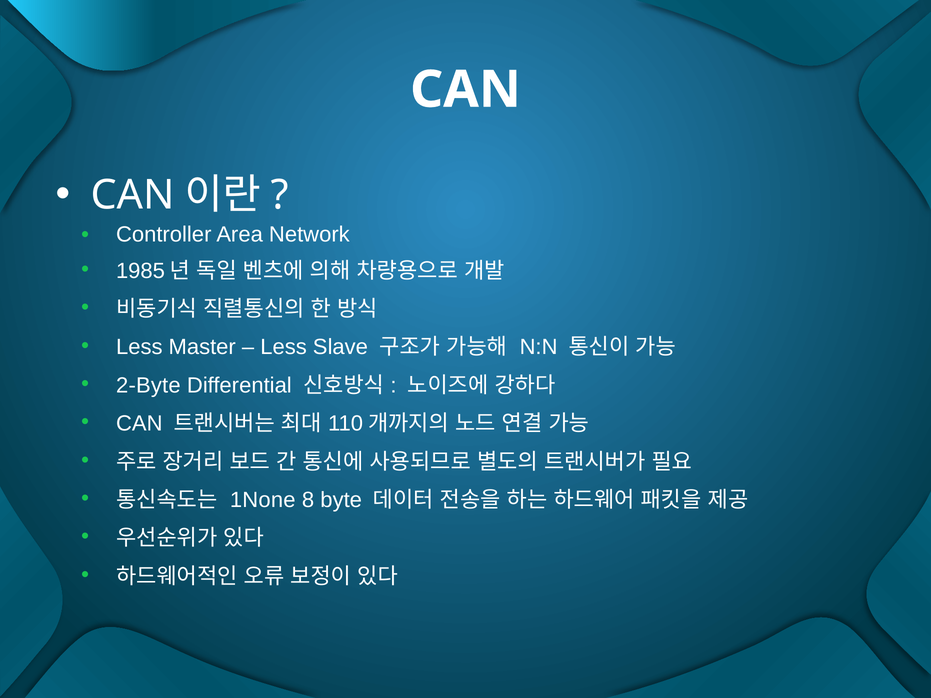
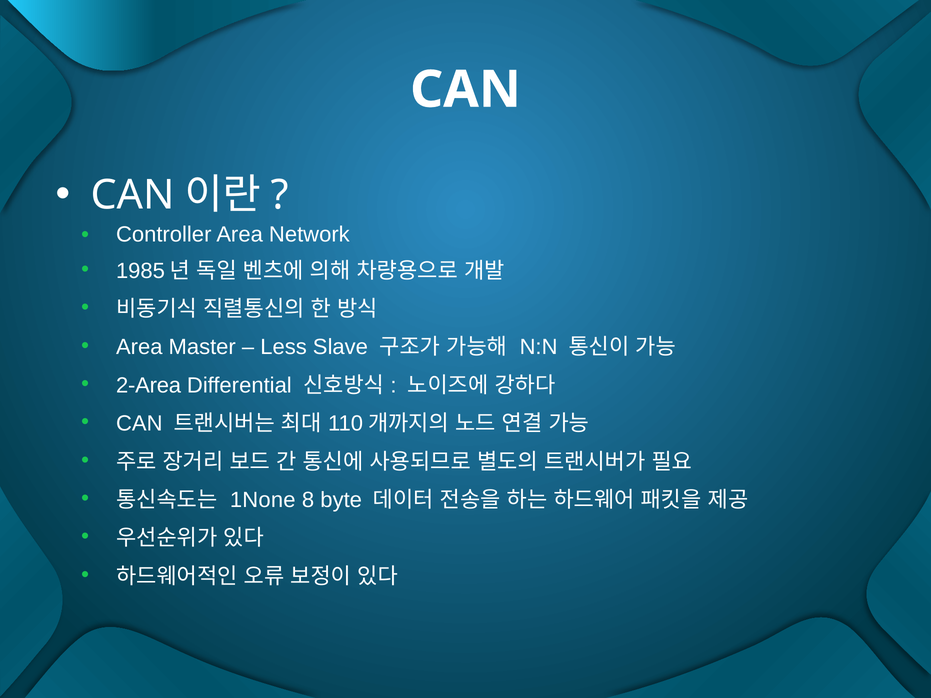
Less: Less -> Area (139, 347)
2-Byte: 2-Byte -> 2-Area (149, 386)
